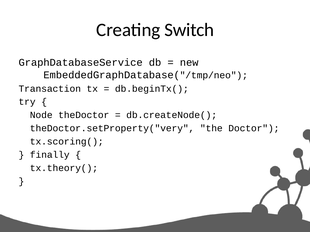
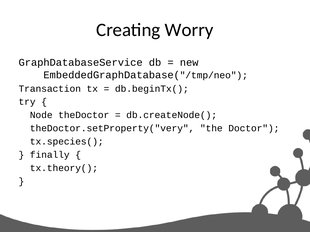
Switch: Switch -> Worry (189, 30)
tx.scoring(: tx.scoring( -> tx.species( (67, 142)
